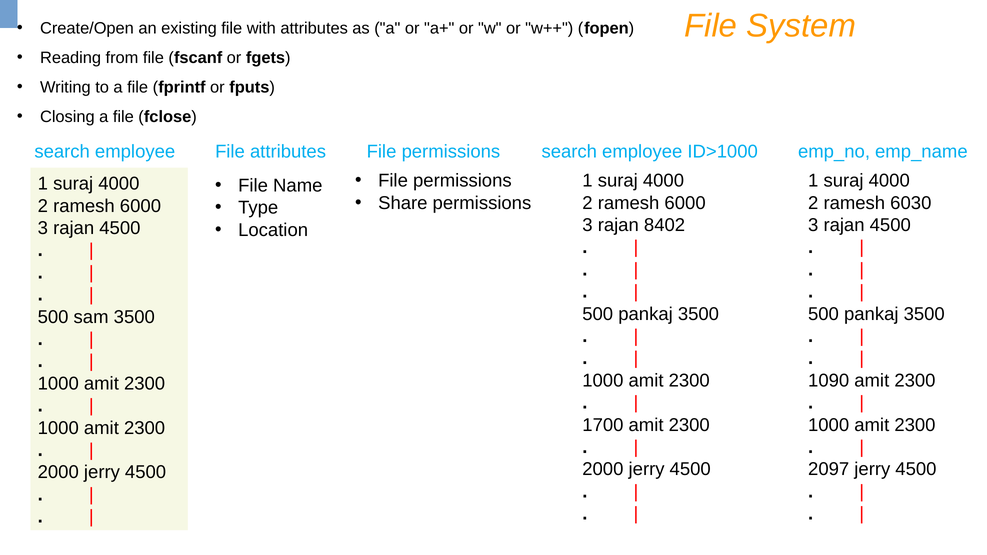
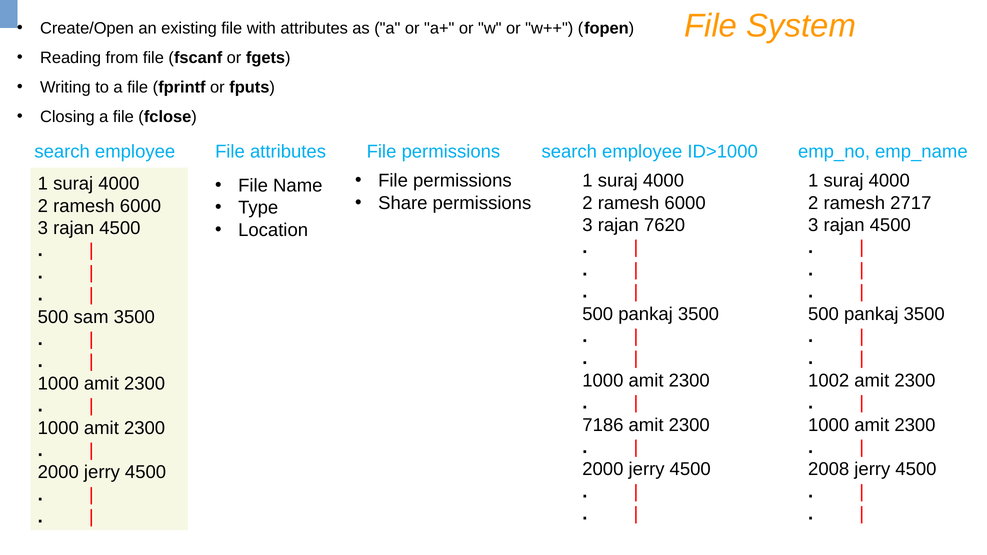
6030: 6030 -> 2717 (911, 203)
8402: 8402 -> 7620 (665, 225)
1090: 1090 -> 1002 (829, 381)
1700: 1700 -> 7186 (603, 425)
2097: 2097 -> 2008 (829, 470)
